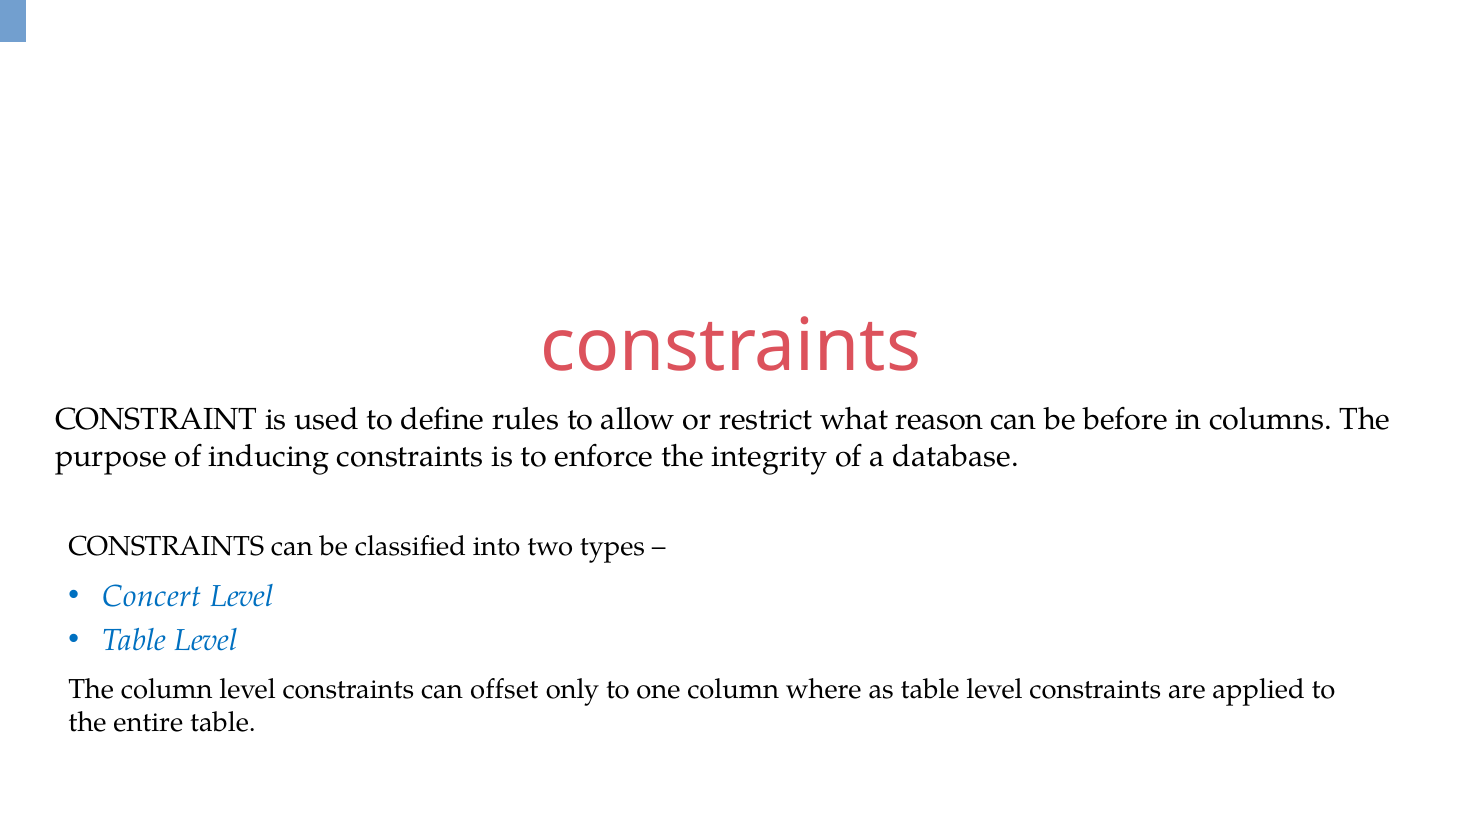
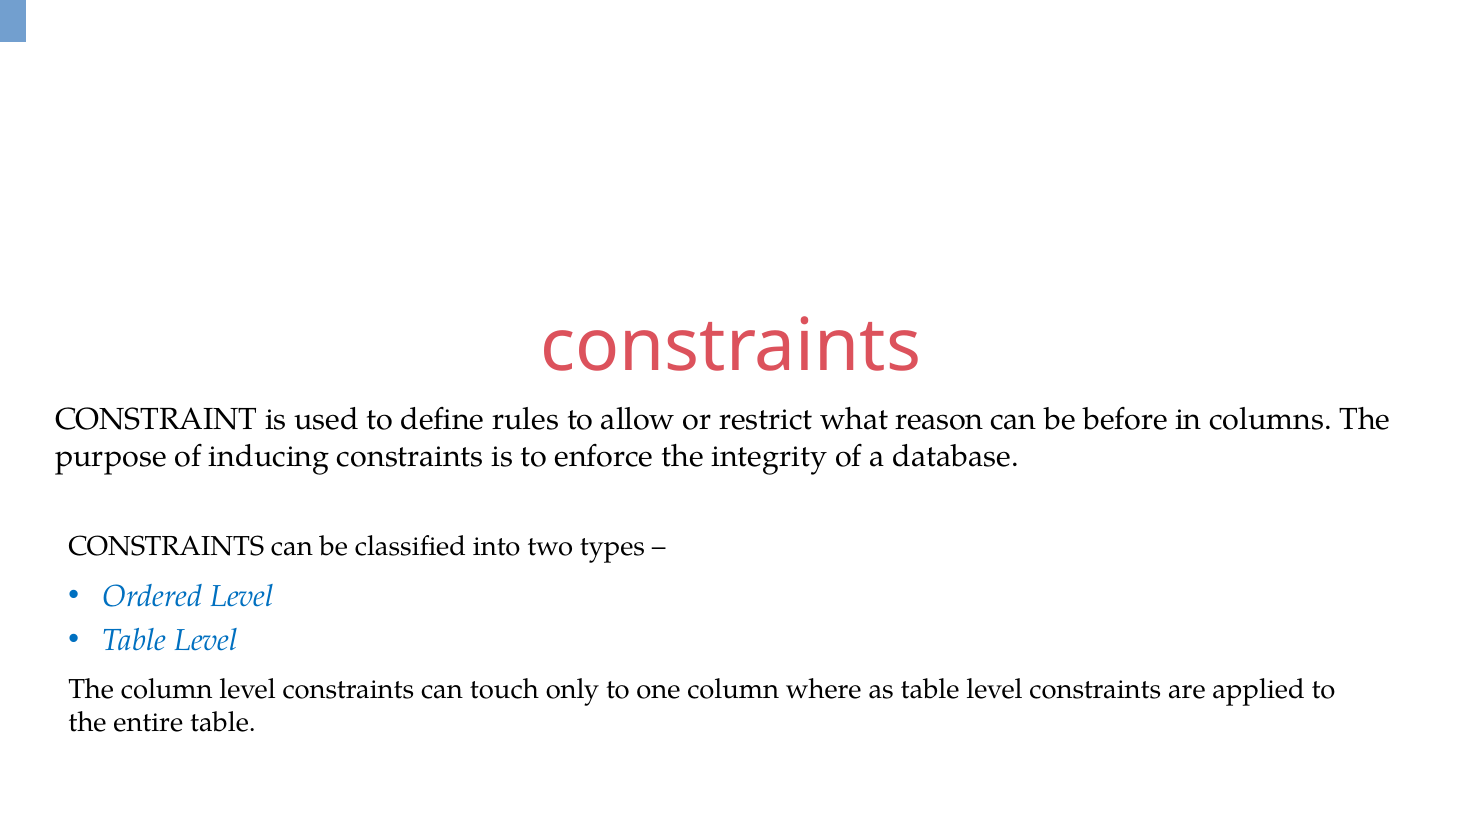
Concert: Concert -> Ordered (153, 597)
offset: offset -> touch (504, 690)
